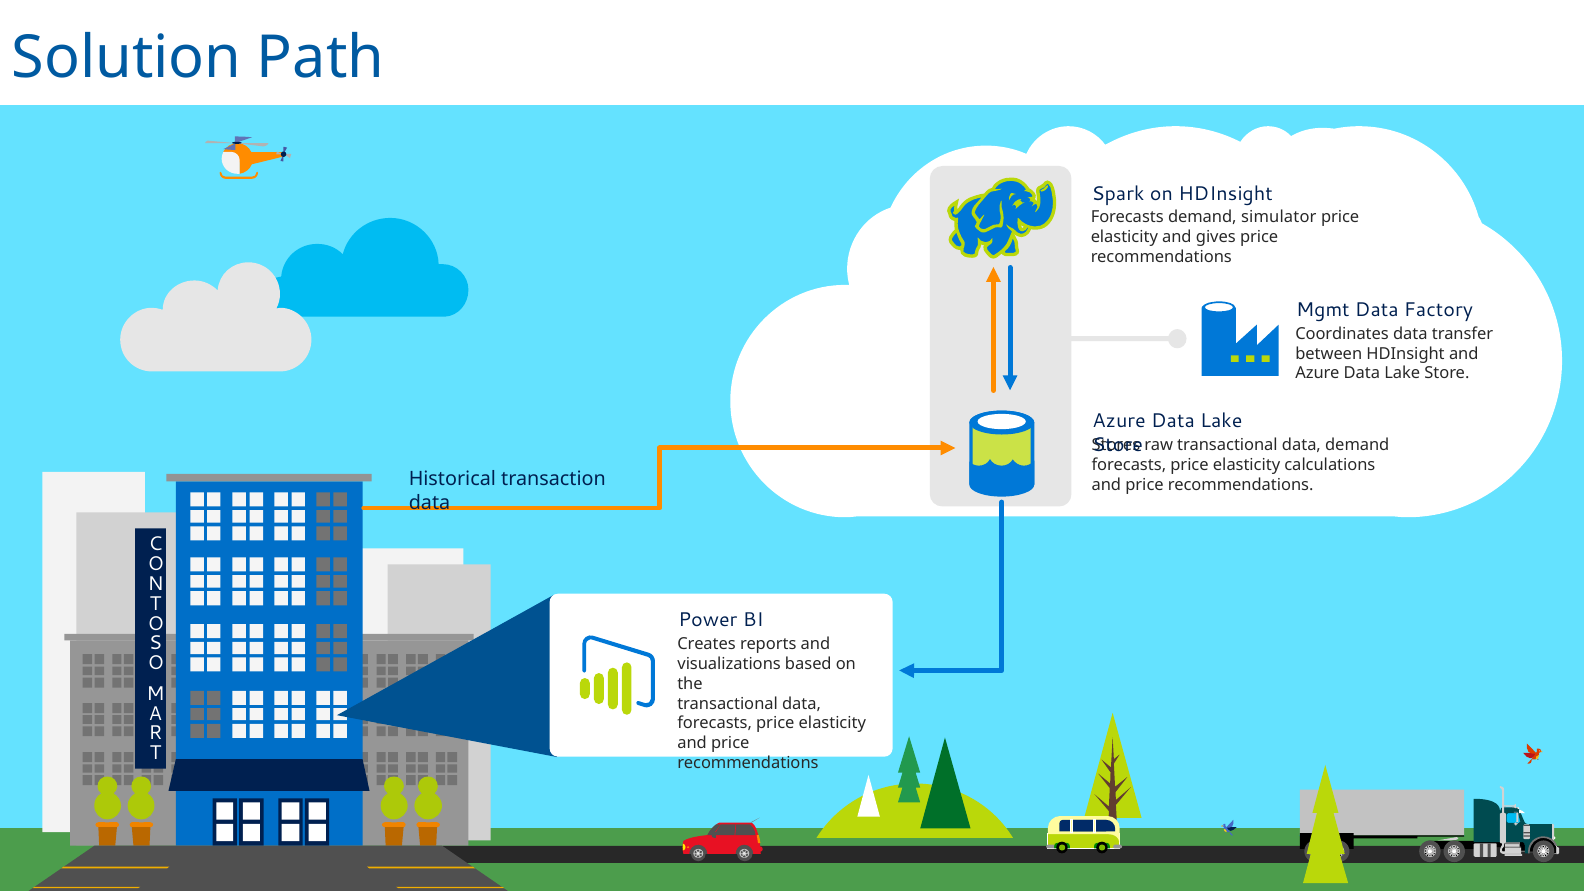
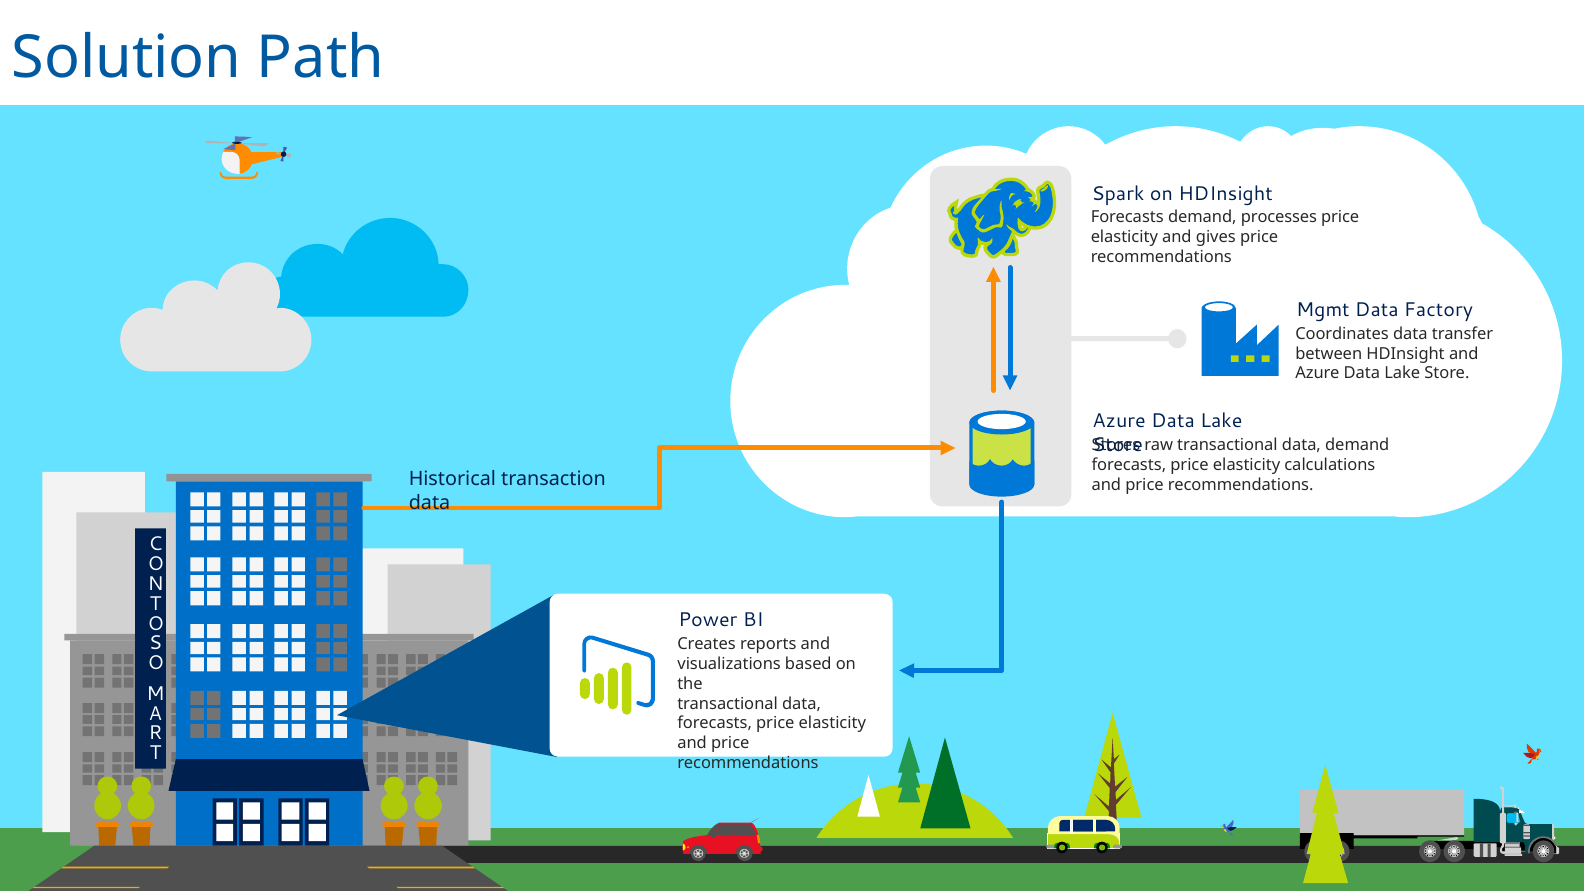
simulator: simulator -> processes (1279, 217)
